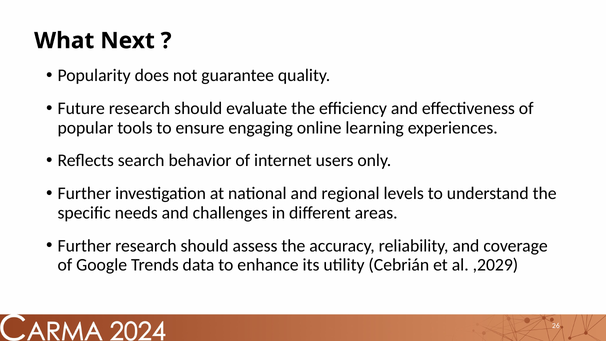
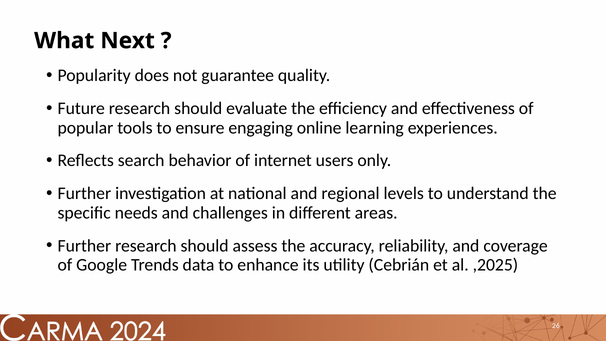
,2029: ,2029 -> ,2025 (495, 265)
